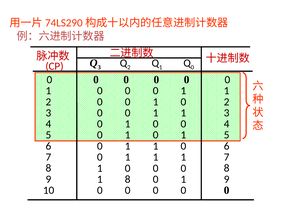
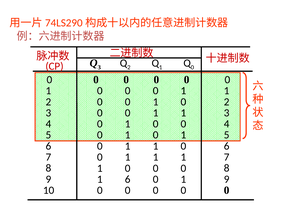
1 8: 8 -> 6 (128, 180)
